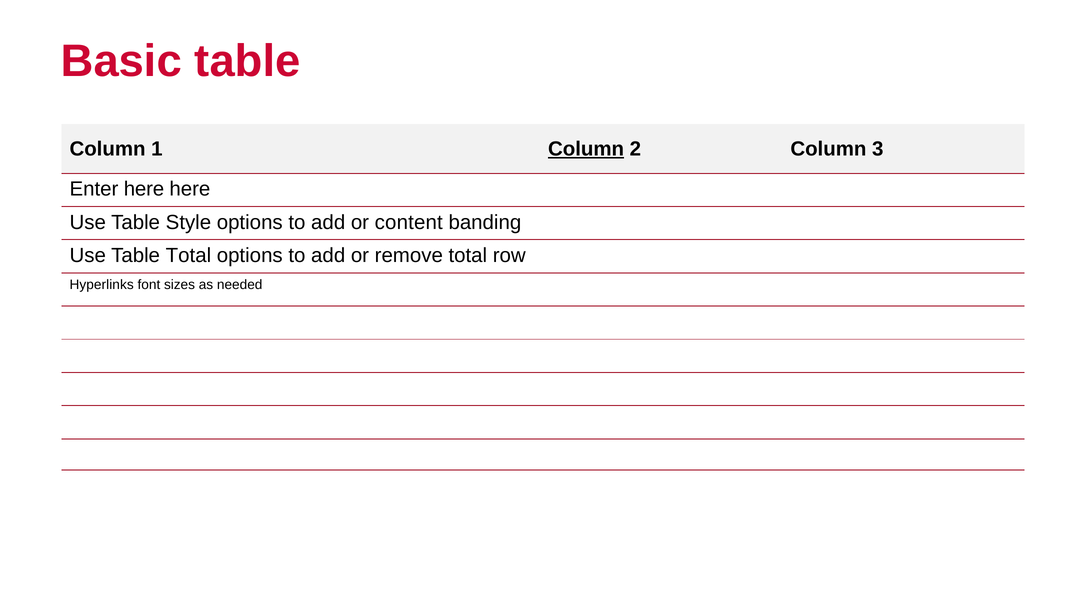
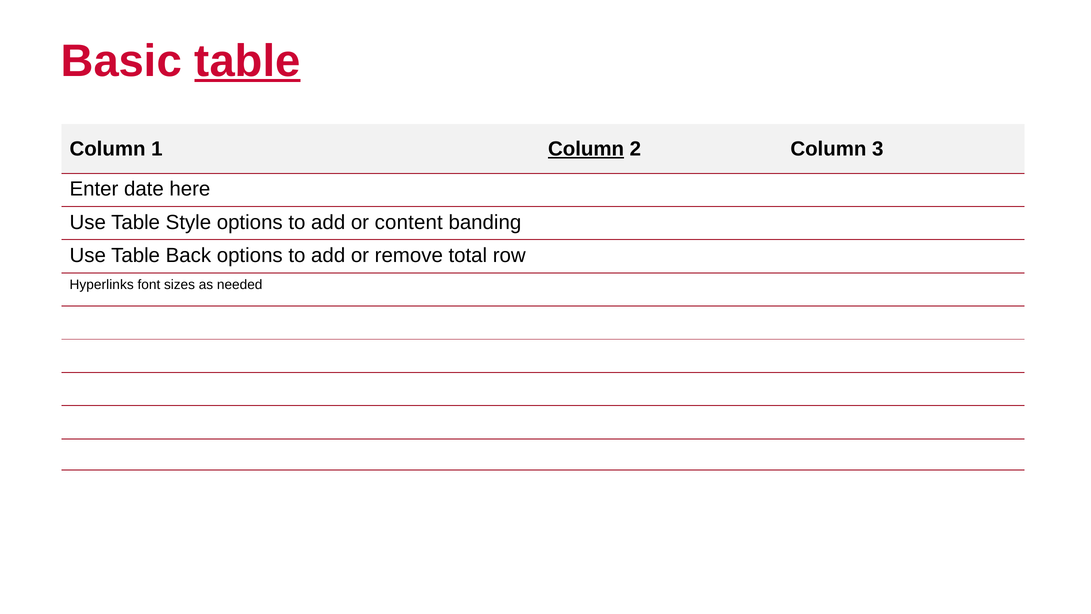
table underline: none -> present (247, 61)
Enter here: here -> date (144, 189)
Table Total: Total -> Back (188, 255)
